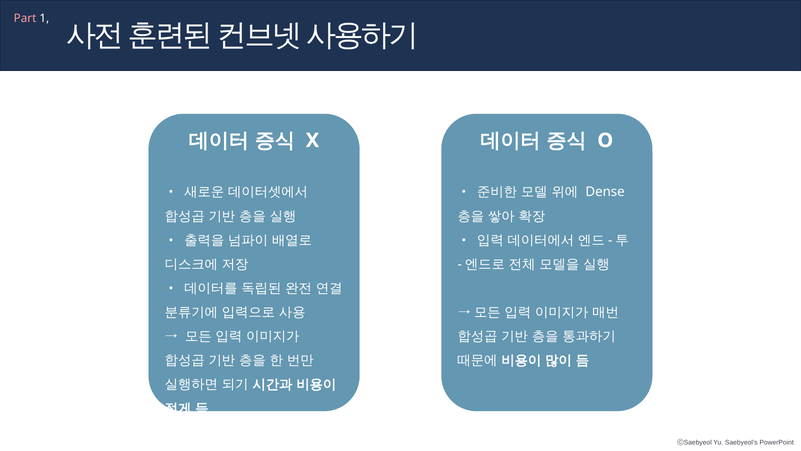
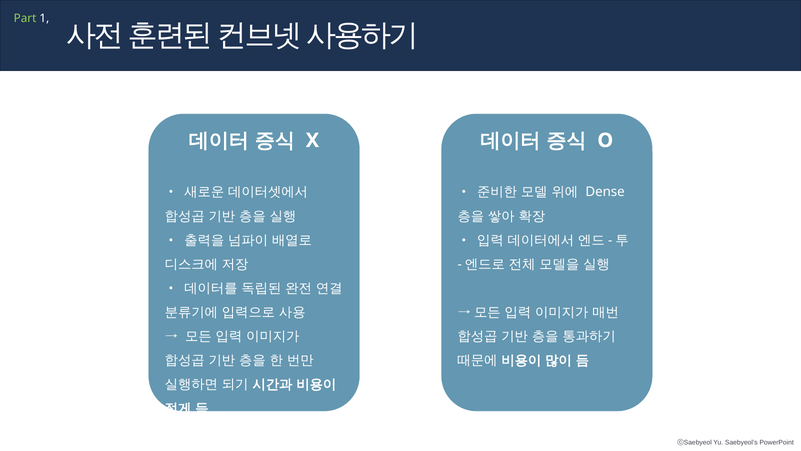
Part colour: pink -> light green (25, 18)
